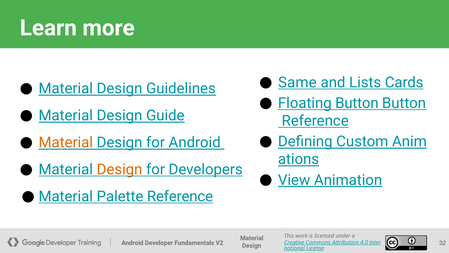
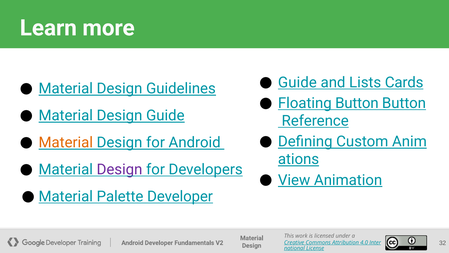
Same: Same -> Guide (297, 82)
Design colour: orange -> purple (120, 169)
Palette Reference: Reference -> Developer (180, 196)
